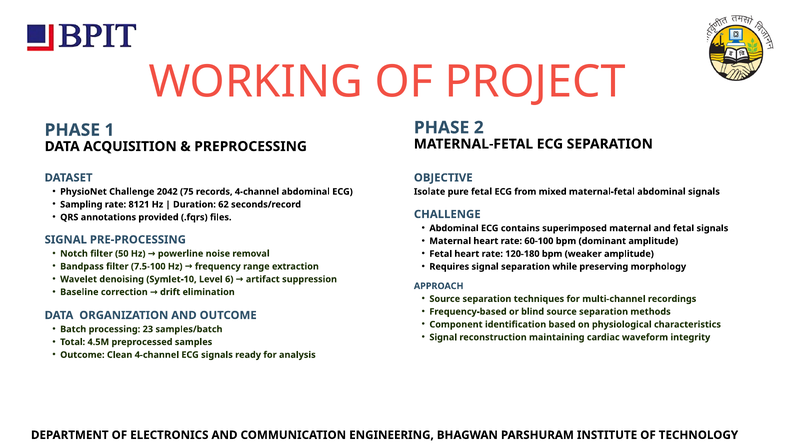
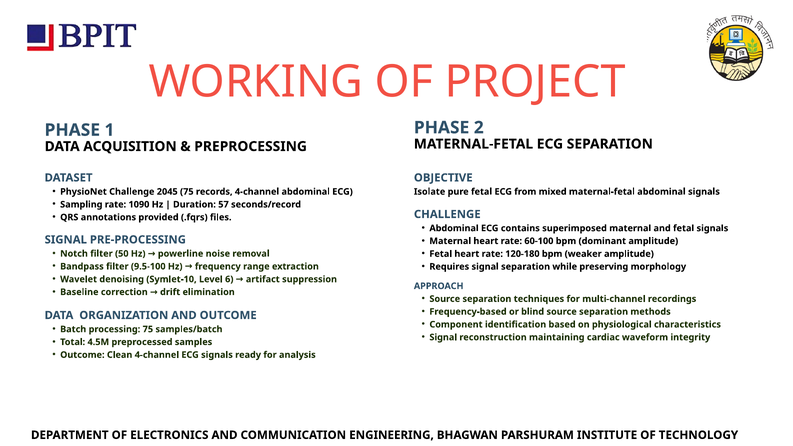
2042: 2042 -> 2045 (167, 192)
8121: 8121 -> 1090 (139, 205)
62: 62 -> 57 (223, 205)
7.5-100: 7.5-100 -> 9.5-100 (148, 266)
processing 23: 23 -> 75 (148, 329)
